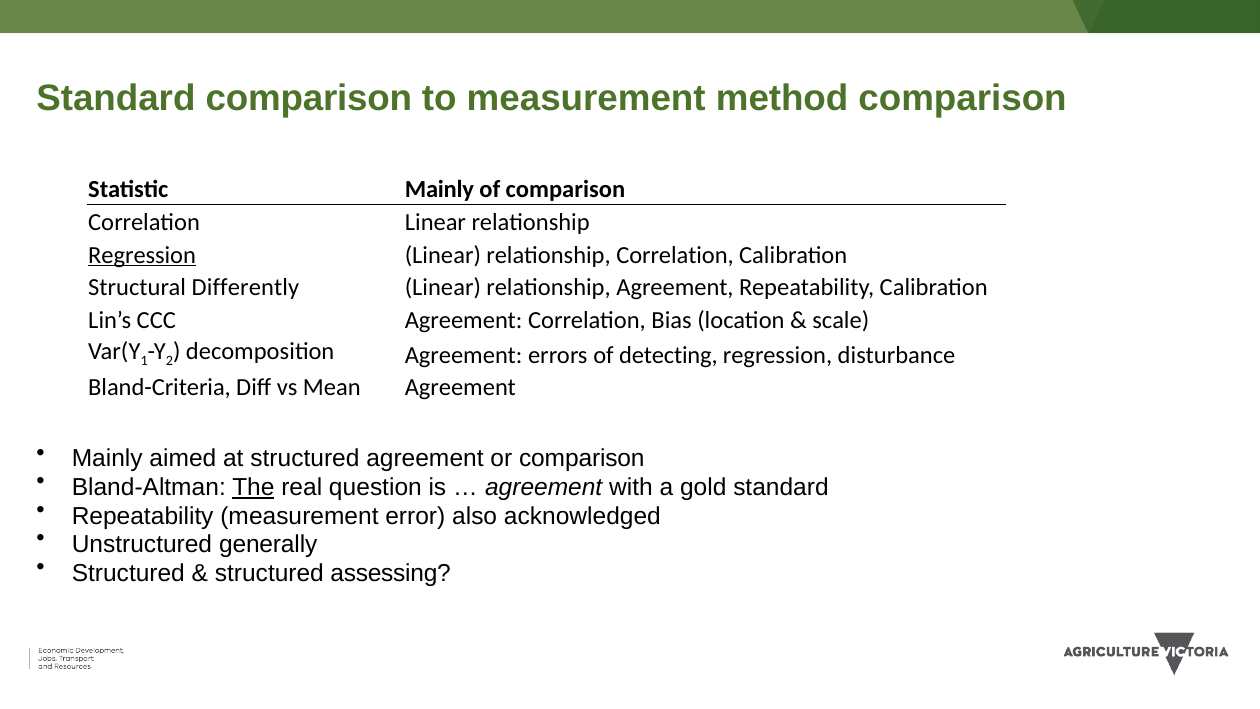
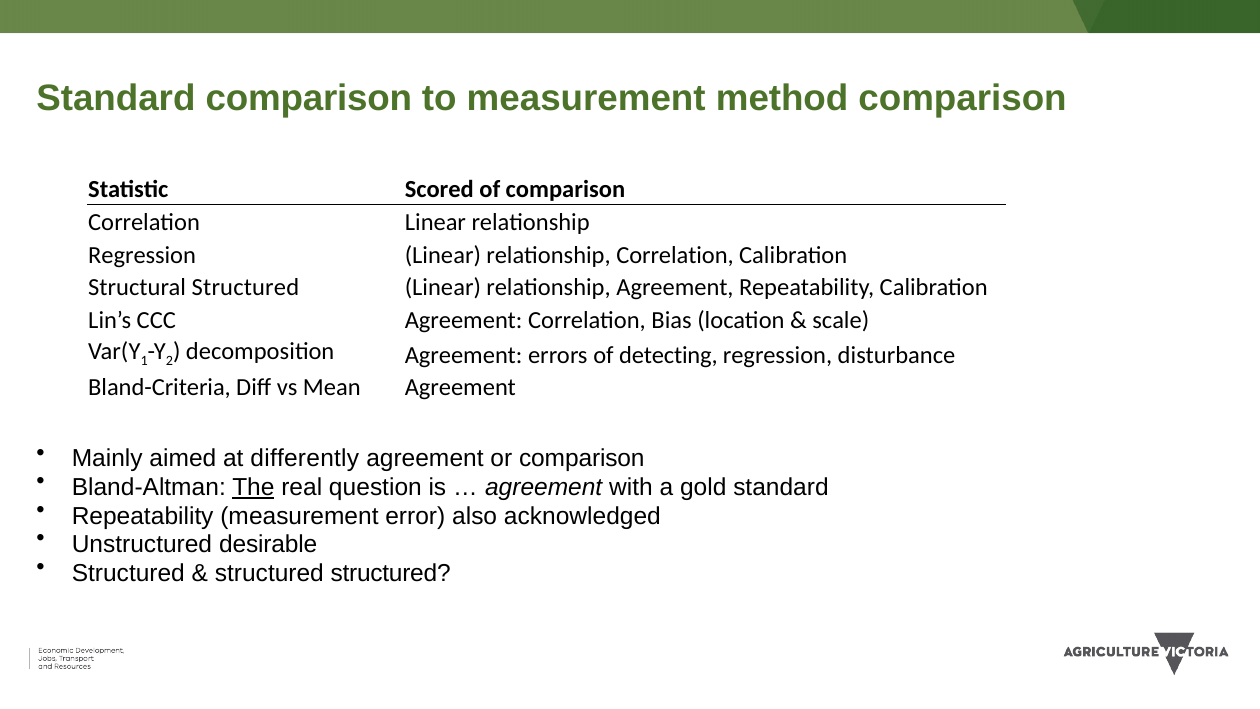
Statistic Mainly: Mainly -> Scored (439, 190)
Regression underline: present -> none (142, 255)
Structural Differently: Differently -> Structured (245, 288)
at structured: structured -> differently (305, 459)
generally: generally -> desirable (268, 544)
structured assessing: assessing -> structured (391, 573)
